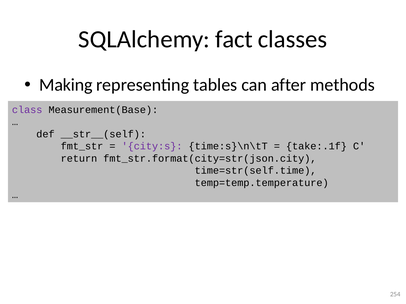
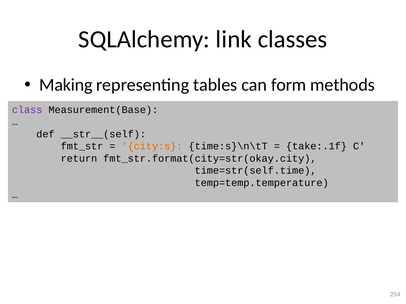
fact: fact -> link (234, 39)
after: after -> form (289, 85)
city:s colour: purple -> orange (152, 146)
fmt_str.format(city=str(json.city: fmt_str.format(city=str(json.city -> fmt_str.format(city=str(okay.city (210, 159)
